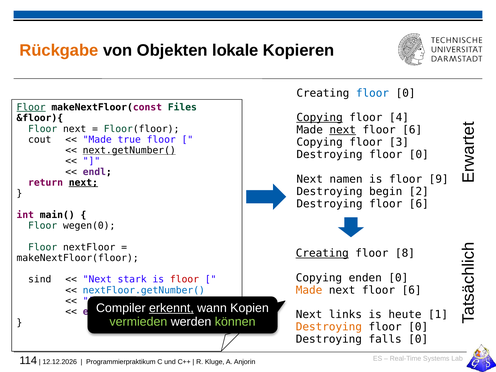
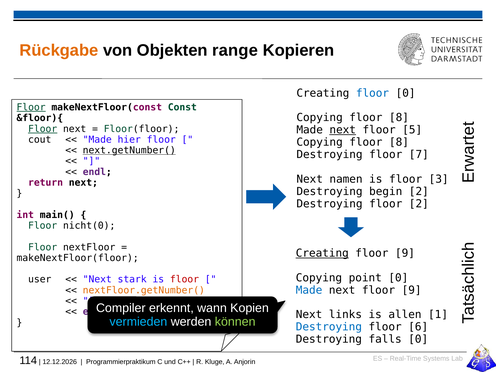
lokale: lokale -> range (235, 50)
Files: Files -> Const (182, 107)
Copying underline: present -> none (320, 118)
4: 4 -> 8 (399, 118)
Floor underline: none -> present (43, 129)
6: 6 -> 5 (412, 130)
true: true -> hier (129, 140)
3: 3 -> 8 (399, 142)
0: 0 -> 7 (419, 155)
9: 9 -> 3 (439, 179)
next underline: present -> none (83, 183)
Destroying floor 6: 6 -> 2 (419, 204)
wegen(0: wegen(0 -> nicht(0 (89, 226)
8: 8 -> 9 (405, 253)
enden: enden -> point (365, 278)
sind: sind -> user (40, 279)
Made colour: orange -> blue (309, 290)
6: 6 -> 9 (412, 290)
nextFloor.getNumber( colour: blue -> orange (144, 290)
erkennt underline: present -> none (171, 308)
heute: heute -> allen (405, 315)
vermieden colour: light green -> light blue (138, 322)
Destroying colour: orange -> blue (329, 327)
0: 0 -> 6 (418, 327)
